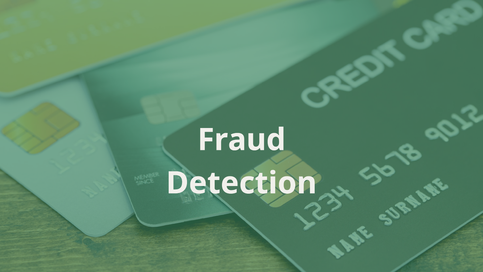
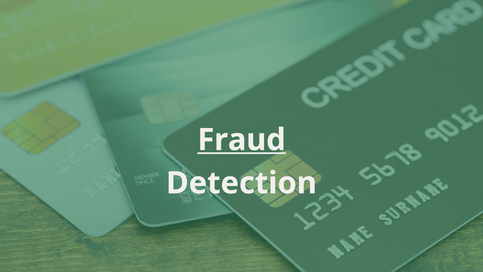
Fraud underline: none -> present (242, 140)
